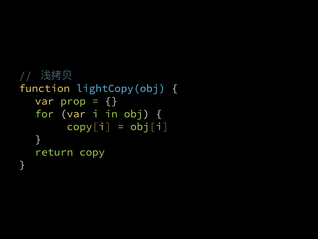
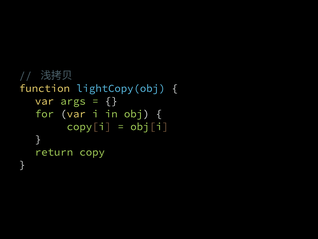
prop: prop -> args (73, 101)
